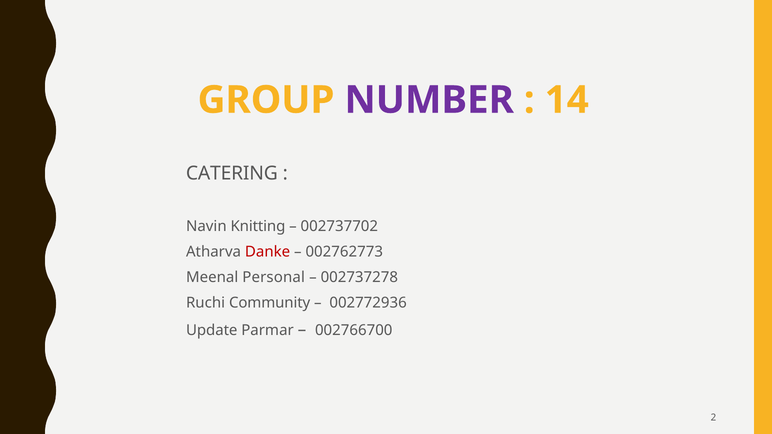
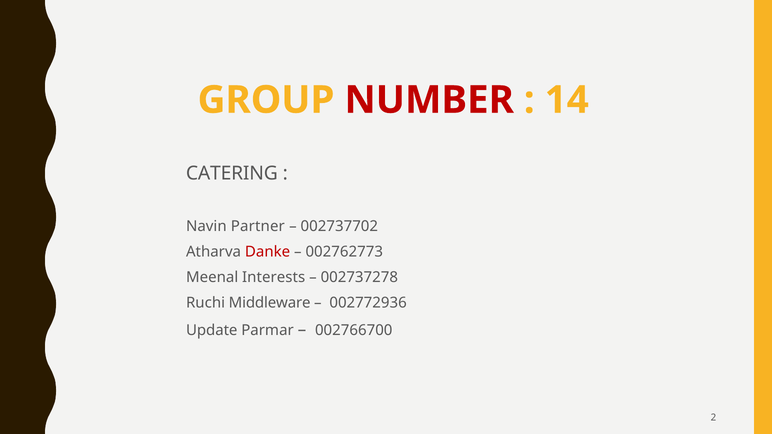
NUMBER colour: purple -> red (429, 100)
Knitting: Knitting -> Partner (258, 227)
Personal: Personal -> Interests (274, 277)
Community: Community -> Middleware (270, 303)
